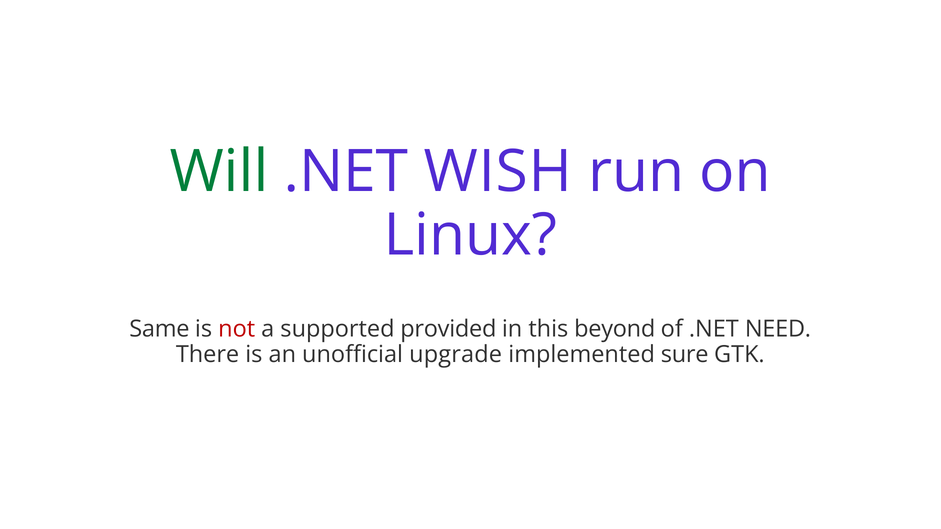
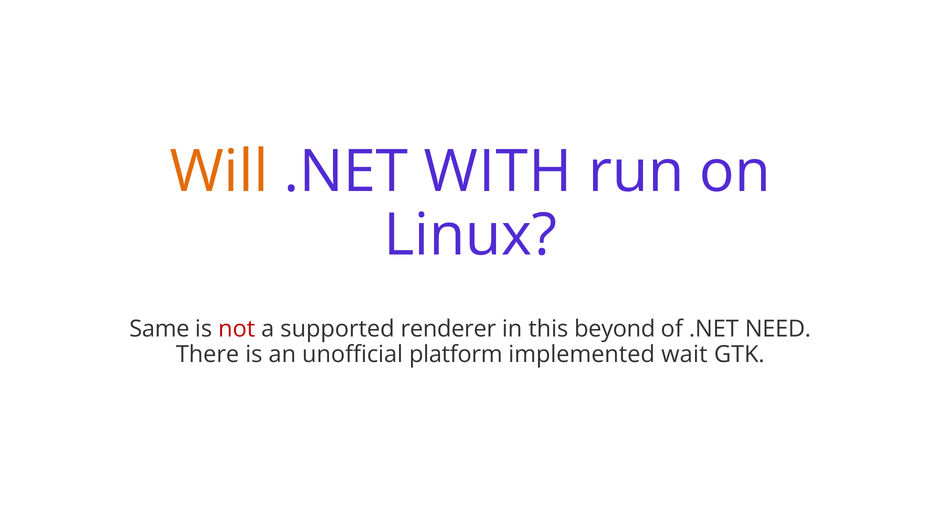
Will colour: green -> orange (219, 172)
WISH: WISH -> WITH (498, 172)
provided: provided -> renderer (448, 329)
upgrade: upgrade -> platform (456, 354)
sure: sure -> wait (684, 354)
